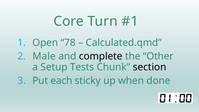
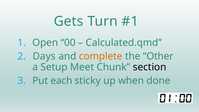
Core: Core -> Gets (69, 21)
78: 78 -> 00 (68, 43)
Male: Male -> Days (44, 56)
complete colour: black -> orange (101, 56)
Tests: Tests -> Meet (82, 67)
